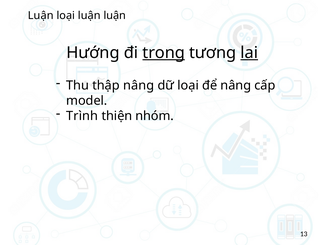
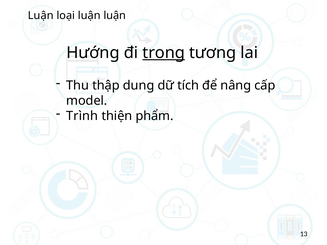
lai underline: present -> none (249, 53)
thập nâng: nâng -> dung (139, 85)
dữ loại: loại -> tích (188, 85)
nhóm: nhóm -> phẩm (155, 116)
